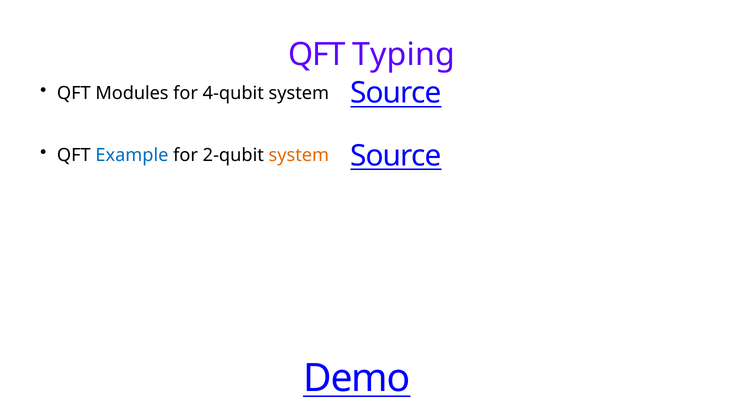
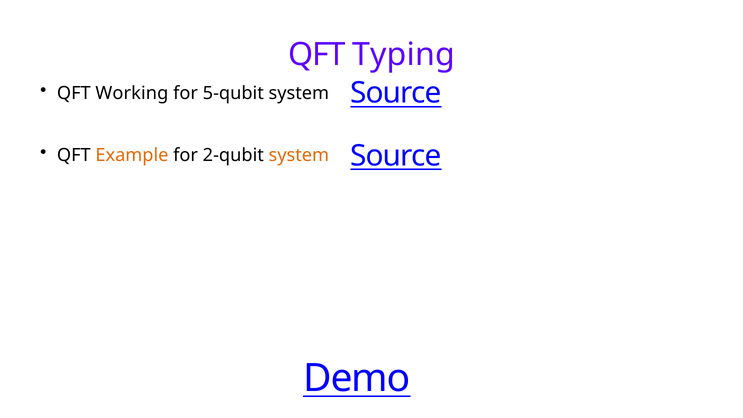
Modules: Modules -> Working (132, 93)
4-qubit: 4-qubit -> 5-qubit (233, 93)
Example colour: blue -> orange (132, 155)
